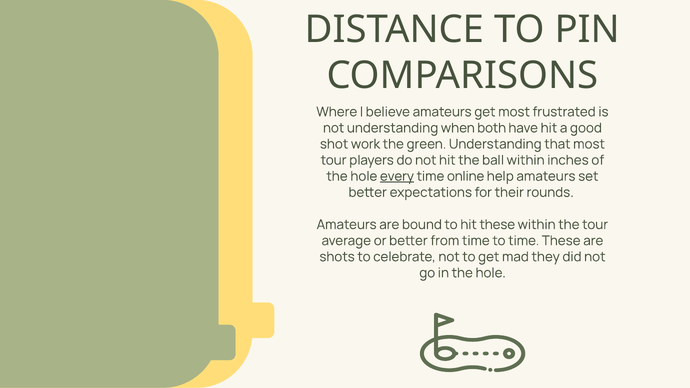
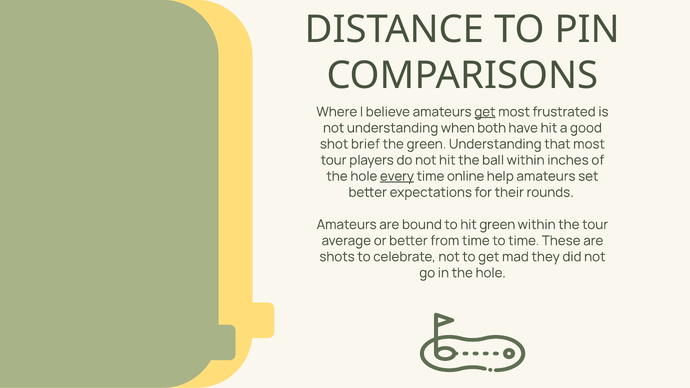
get underline: none -> present (485, 112)
work: work -> brief (365, 144)
hit these: these -> green (497, 225)
